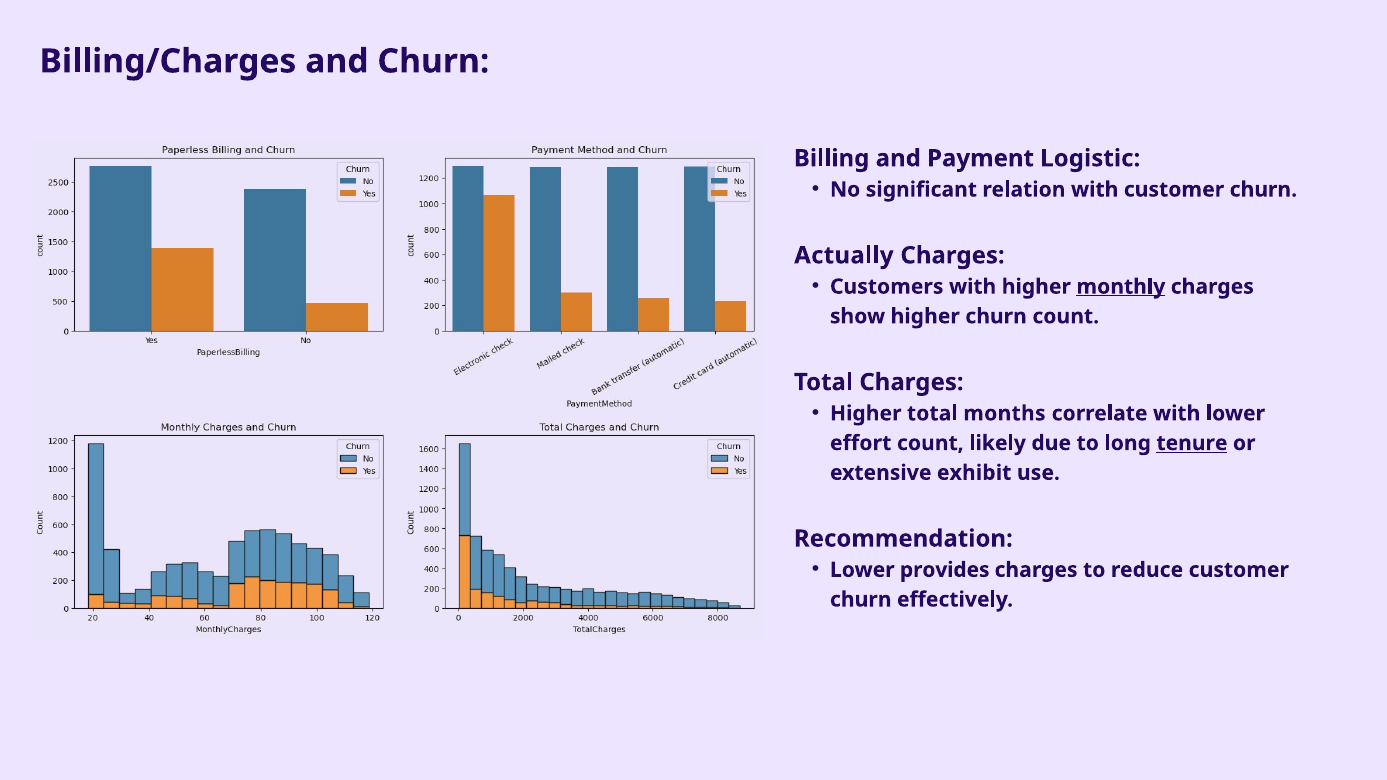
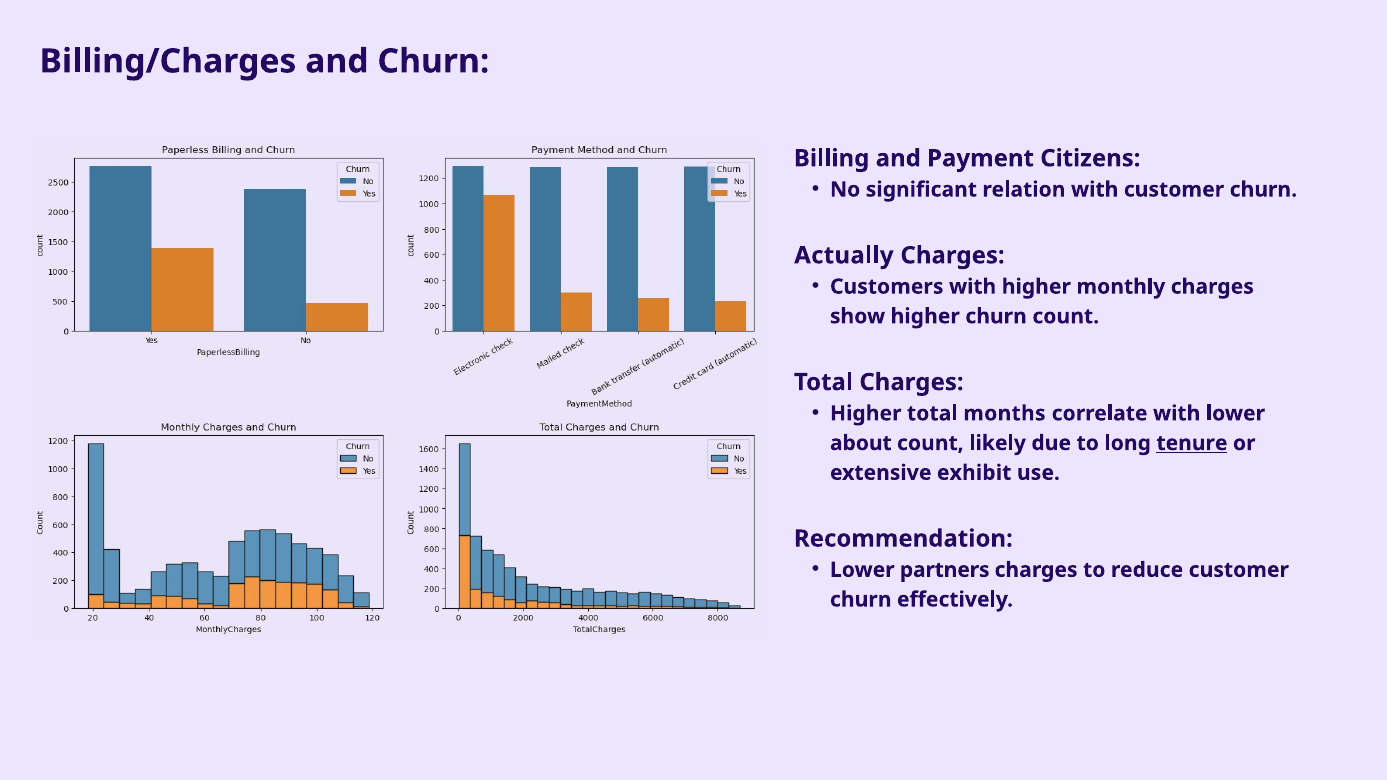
Logistic: Logistic -> Citizens (1090, 158)
monthly underline: present -> none (1121, 287)
effort: effort -> about (861, 443)
provides: provides -> partners (945, 570)
